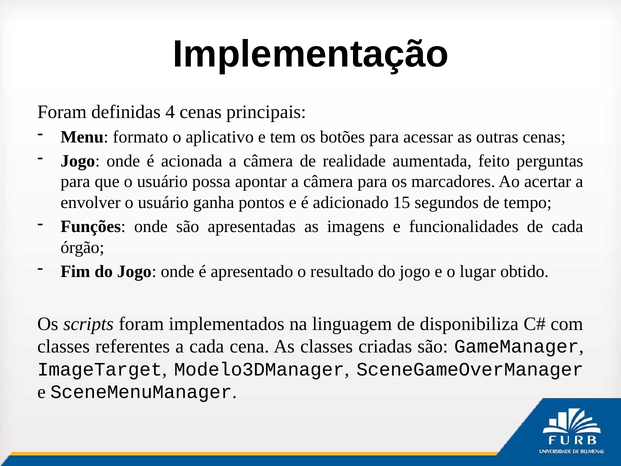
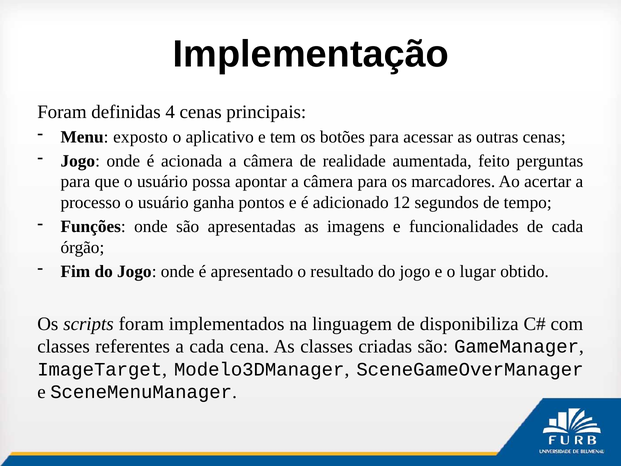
formato: formato -> exposto (141, 137)
envolver: envolver -> processo (91, 202)
15: 15 -> 12 (402, 202)
